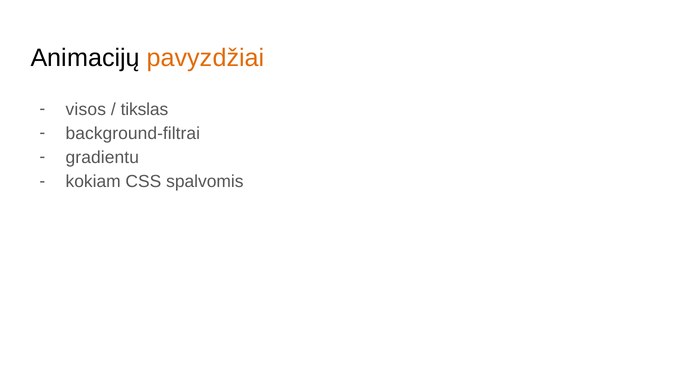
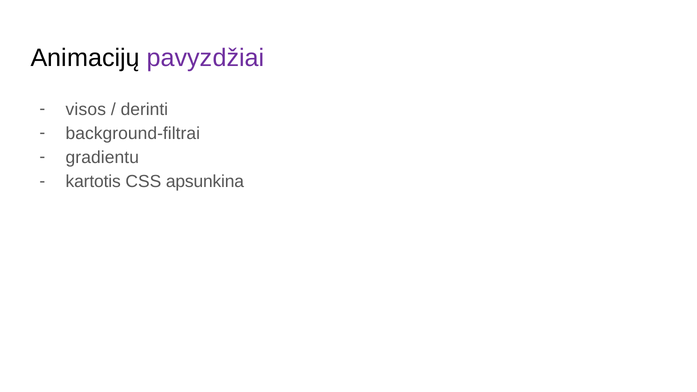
pavyzdžiai colour: orange -> purple (206, 58)
tikslas: tikslas -> derinti (144, 110)
kokiam: kokiam -> kartotis (93, 182)
spalvomis: spalvomis -> apsunkina (205, 182)
